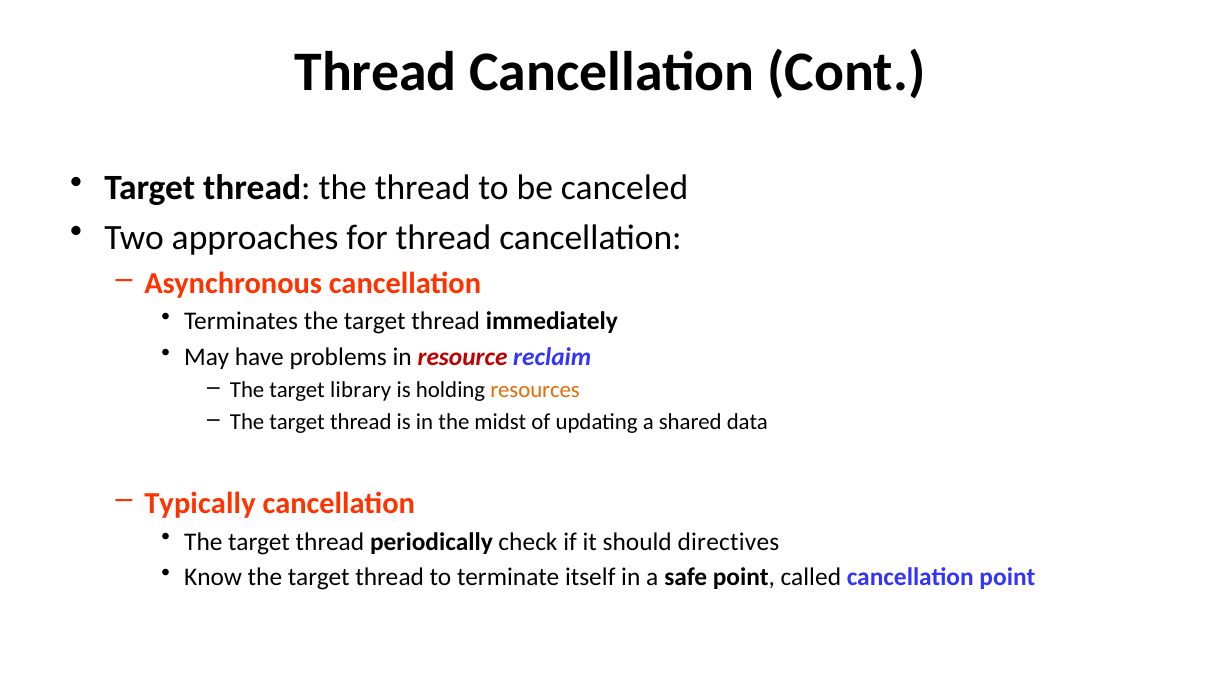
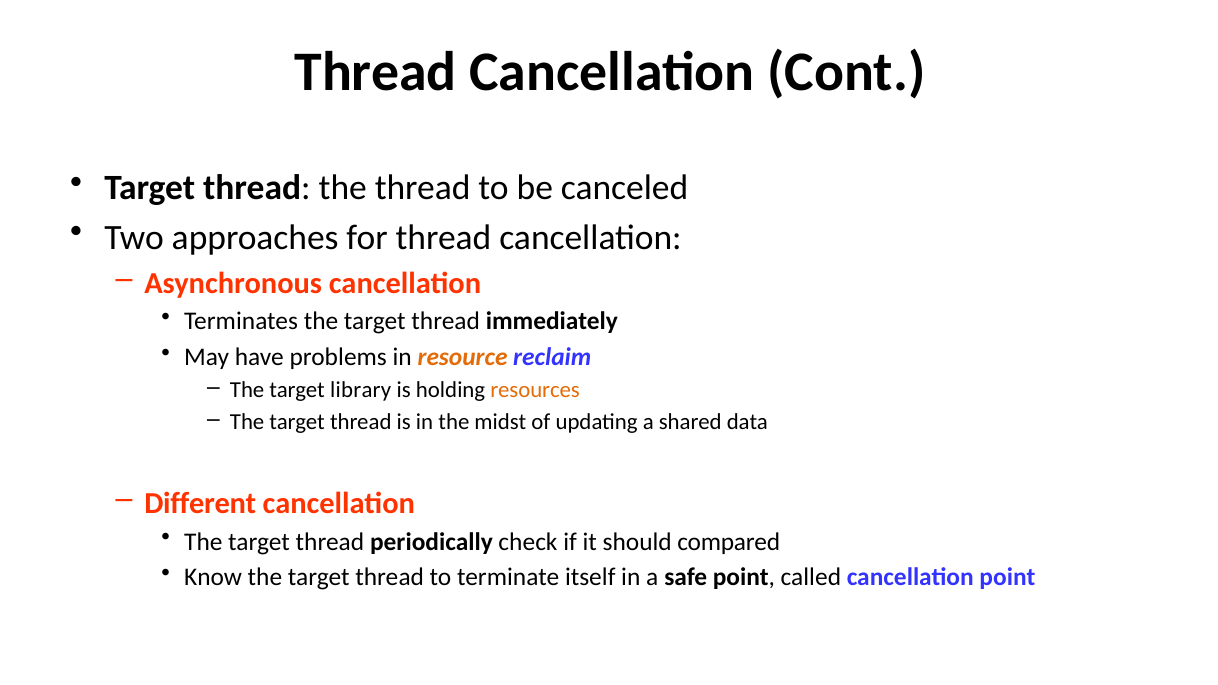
resource colour: red -> orange (463, 357)
Typically: Typically -> Different (200, 504)
directives: directives -> compared (729, 542)
